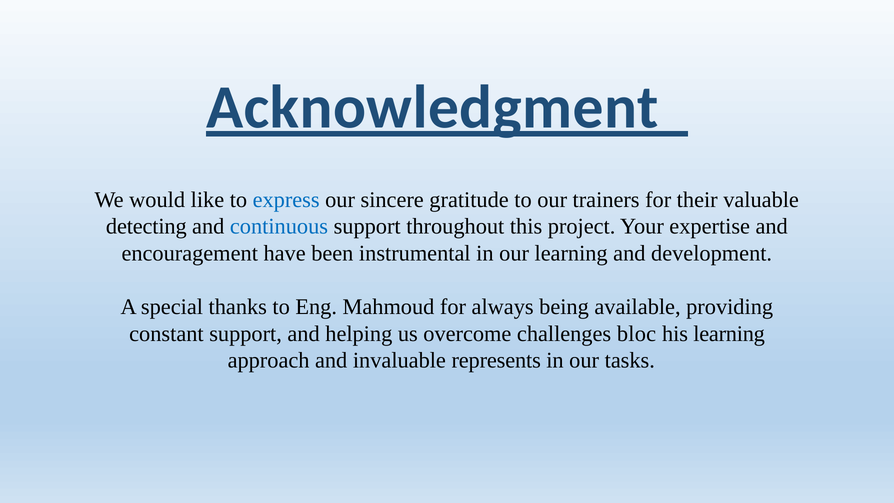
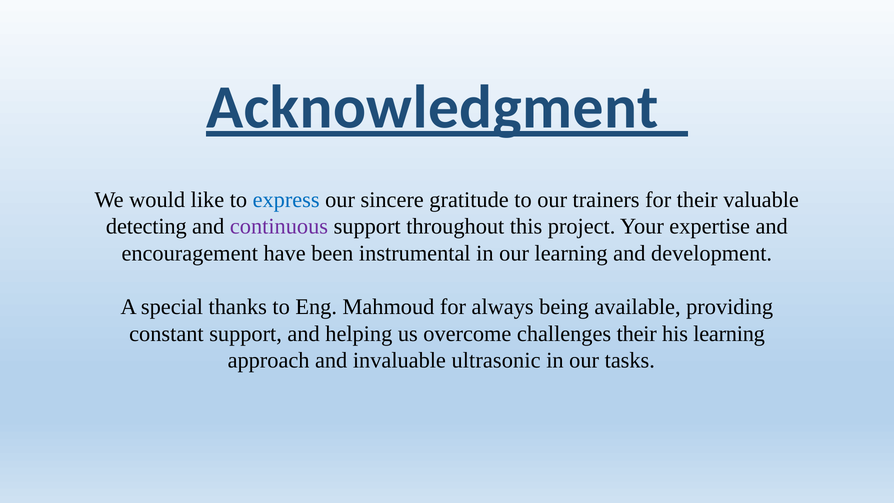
continuous colour: blue -> purple (279, 226)
challenges bloc: bloc -> their (637, 334)
represents: represents -> ultrasonic (496, 360)
